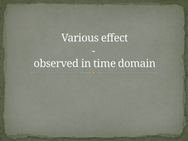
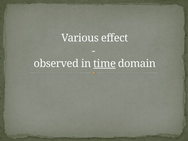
time underline: none -> present (105, 64)
